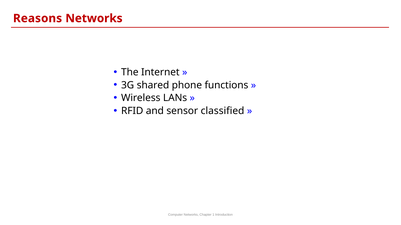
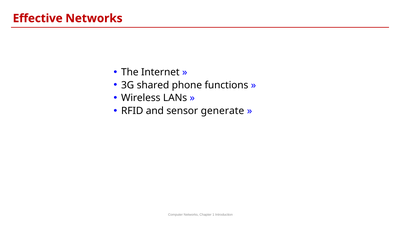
Reasons: Reasons -> Effective (38, 18)
classified: classified -> generate (222, 111)
